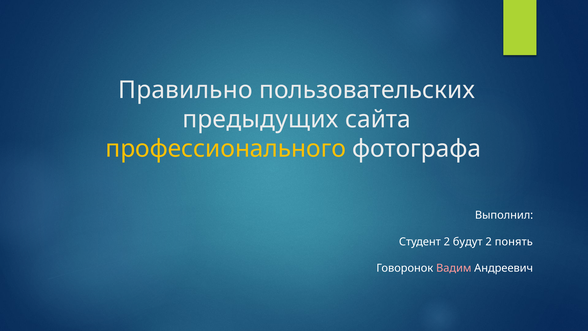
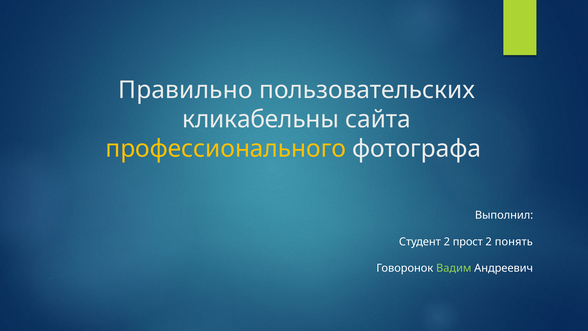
предыдущих: предыдущих -> кликабельны (261, 119)
будут: будут -> прост (468, 242)
Вадим colour: pink -> light green (454, 268)
